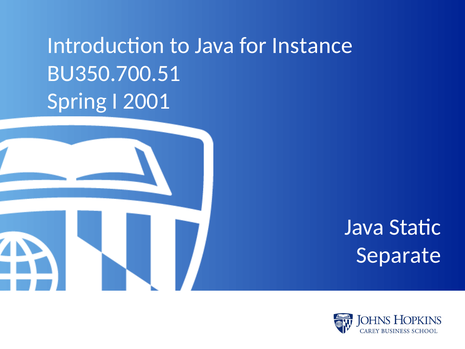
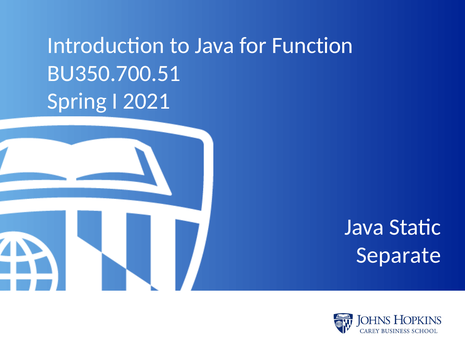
Instance: Instance -> Function (312, 45)
2001: 2001 -> 2021 (147, 101)
